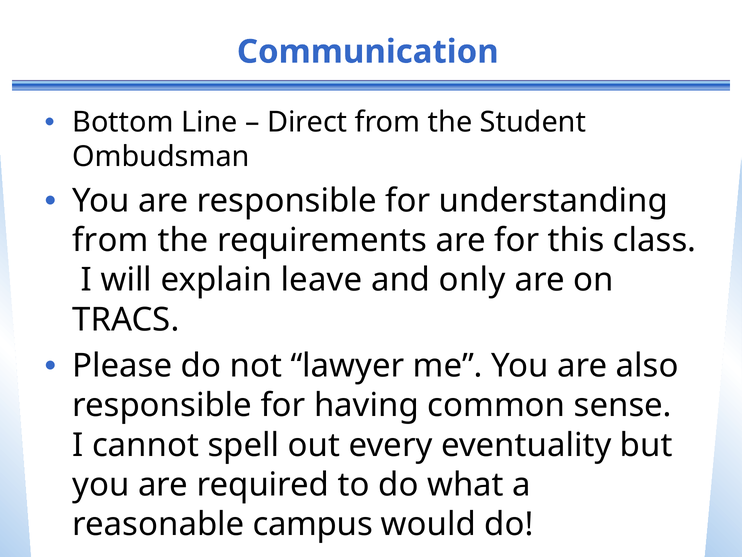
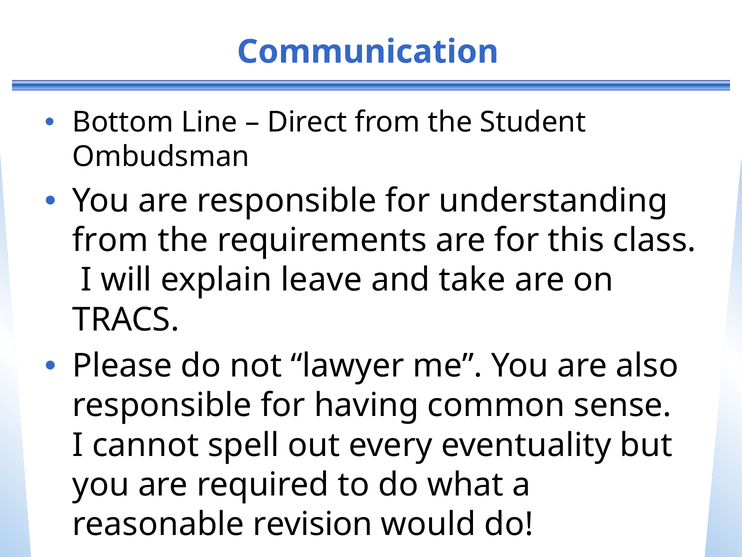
only: only -> take (472, 280)
campus: campus -> revision (313, 524)
